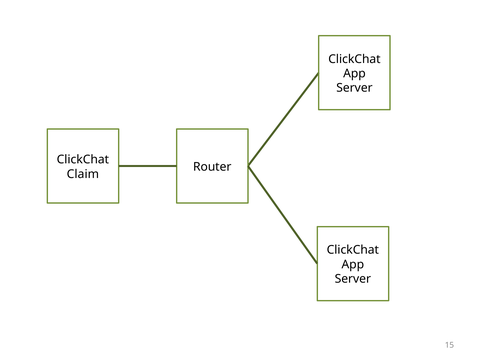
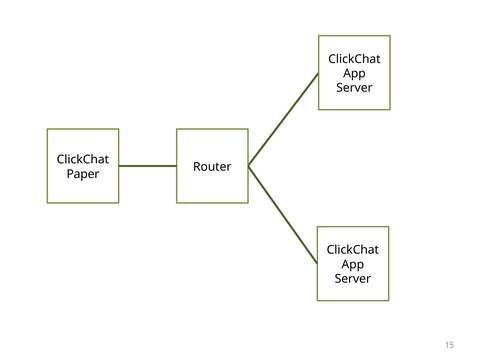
Claim: Claim -> Paper (83, 174)
